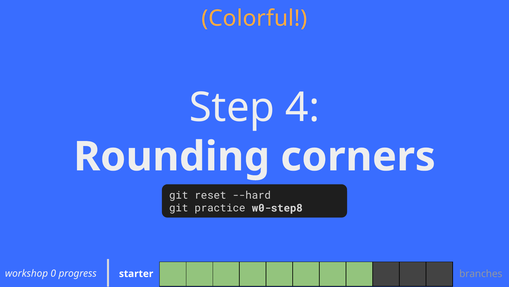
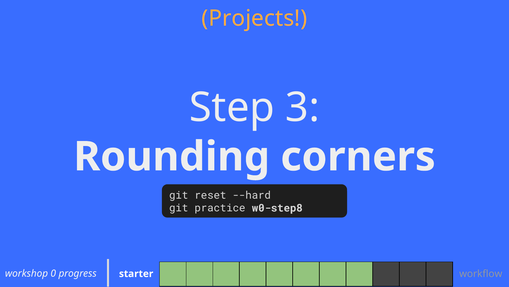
Colorful: Colorful -> Projects (254, 18)
Step 4: 4 -> 3 (303, 107)
branches: branches -> workflow (481, 273)
